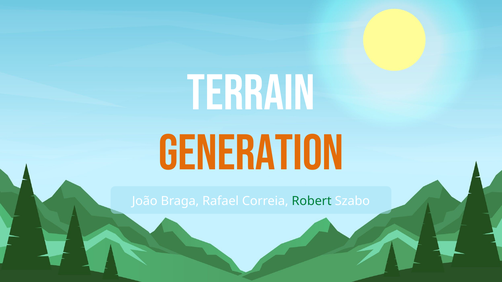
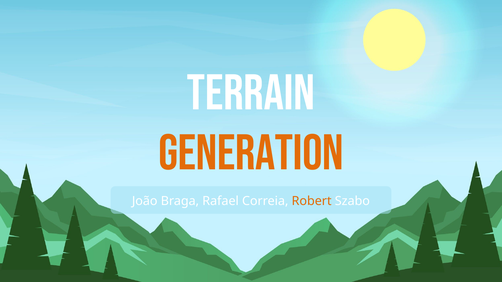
Robert colour: green -> orange (312, 201)
